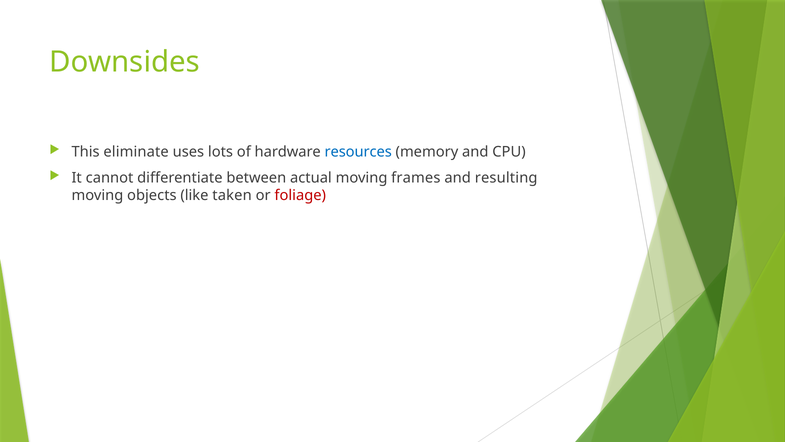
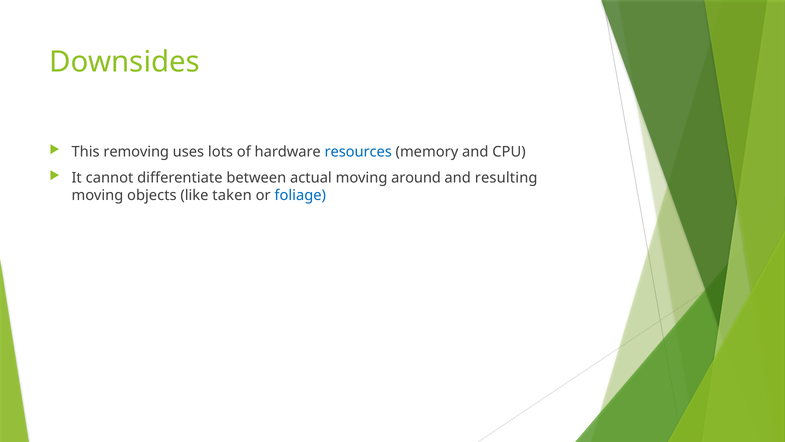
eliminate: eliminate -> removing (136, 152)
frames: frames -> around (416, 178)
foliage colour: red -> blue (300, 195)
